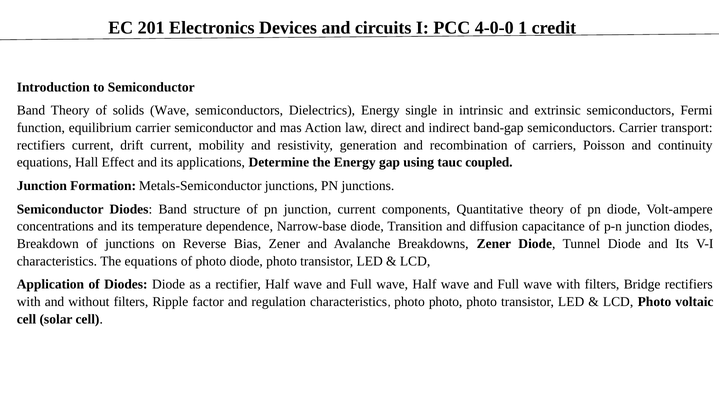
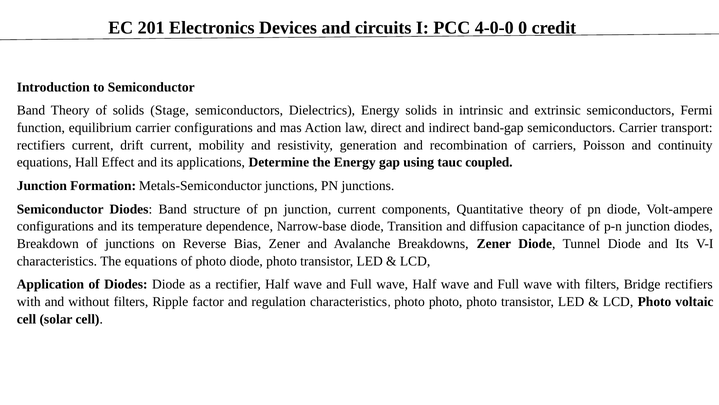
1: 1 -> 0 (523, 28)
solids Wave: Wave -> Stage (170, 110)
Energy single: single -> solids (421, 110)
carrier semiconductor: semiconductor -> configurations (214, 128)
concentrations: concentrations -> configurations (55, 226)
